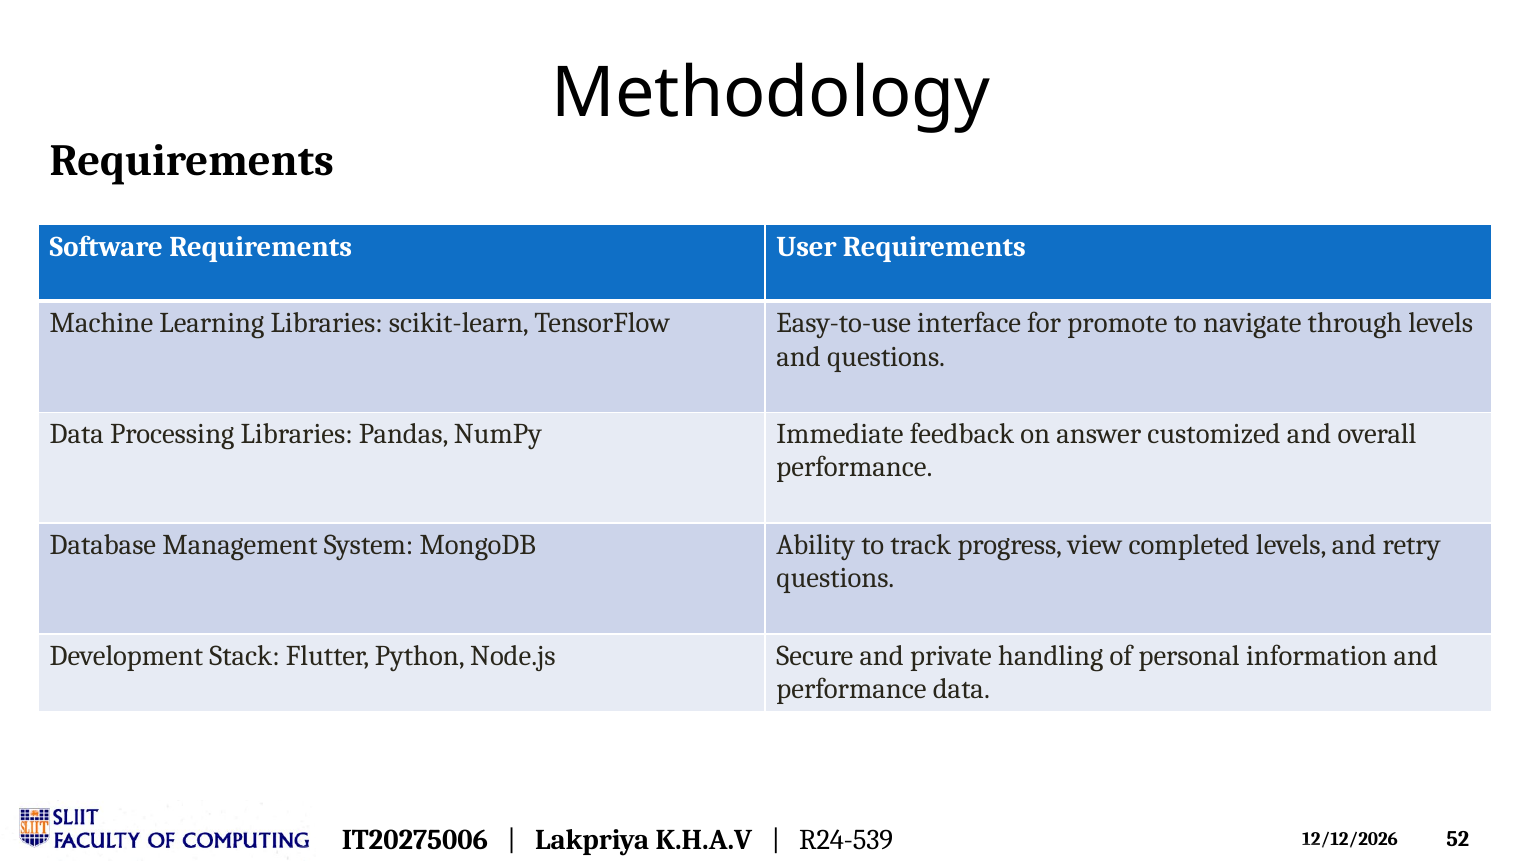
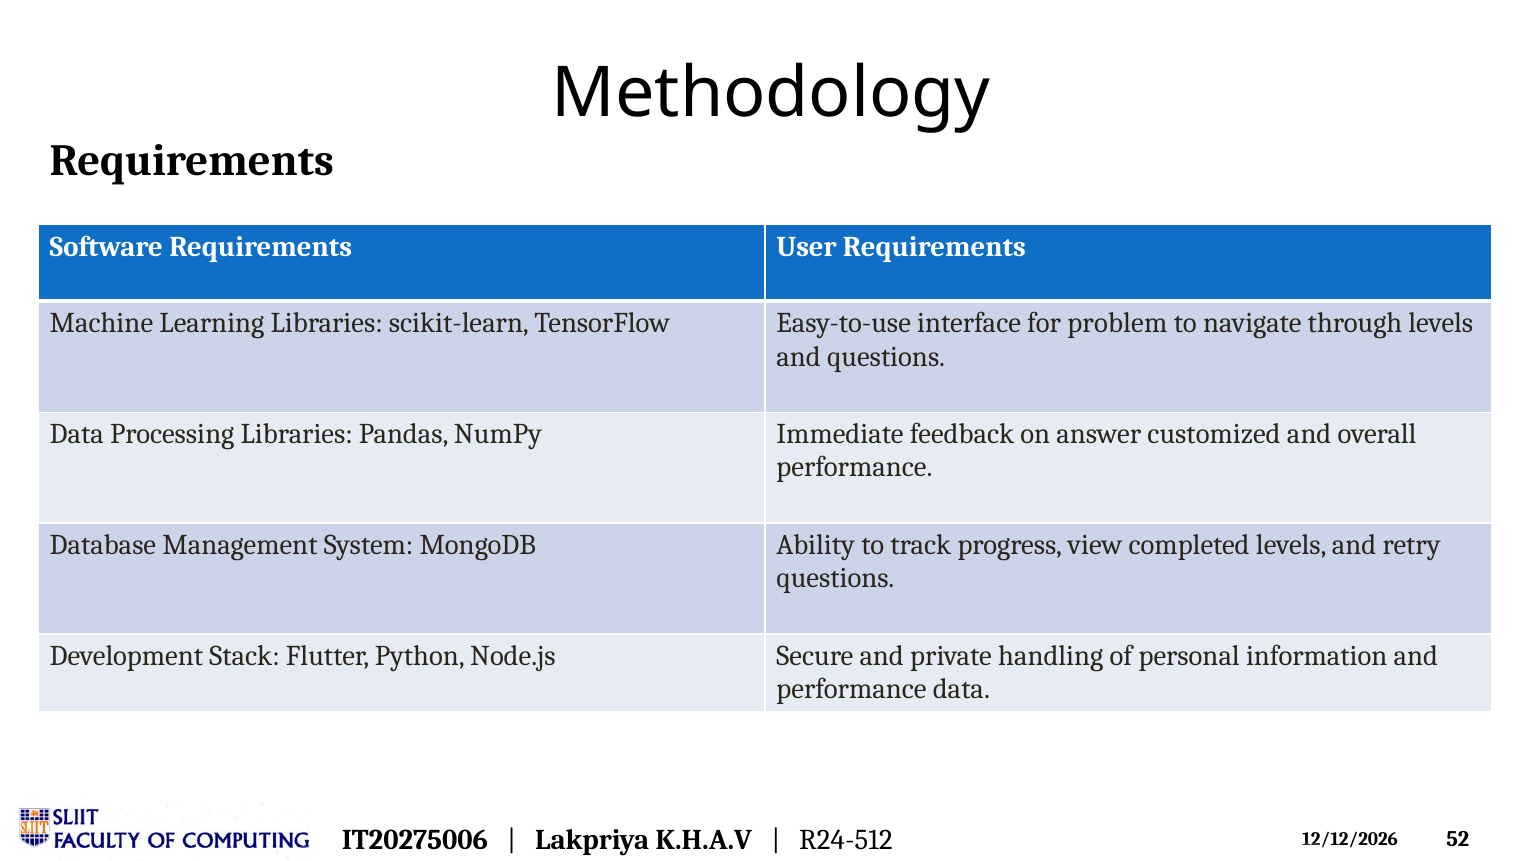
promote: promote -> problem (1117, 323)
R24-539: R24-539 -> R24-512 (846, 840)
